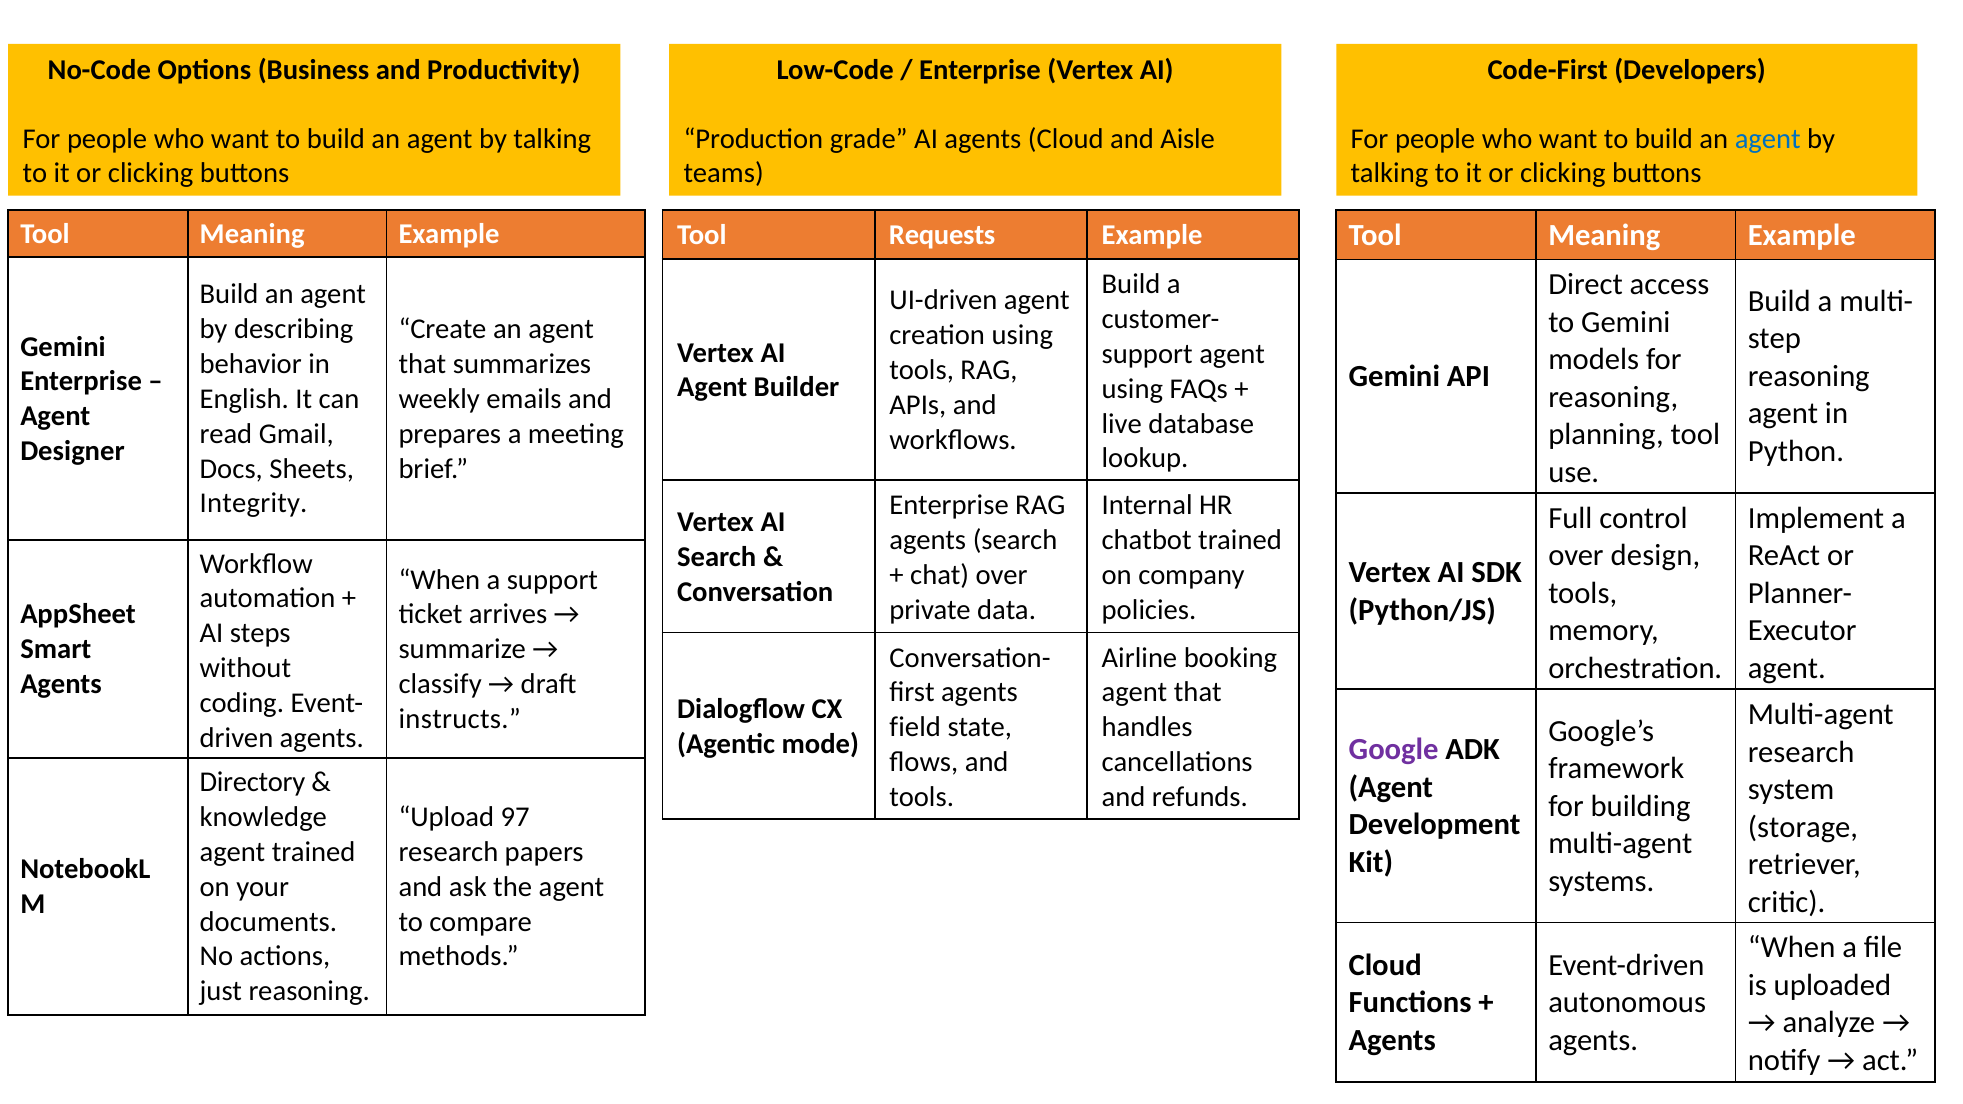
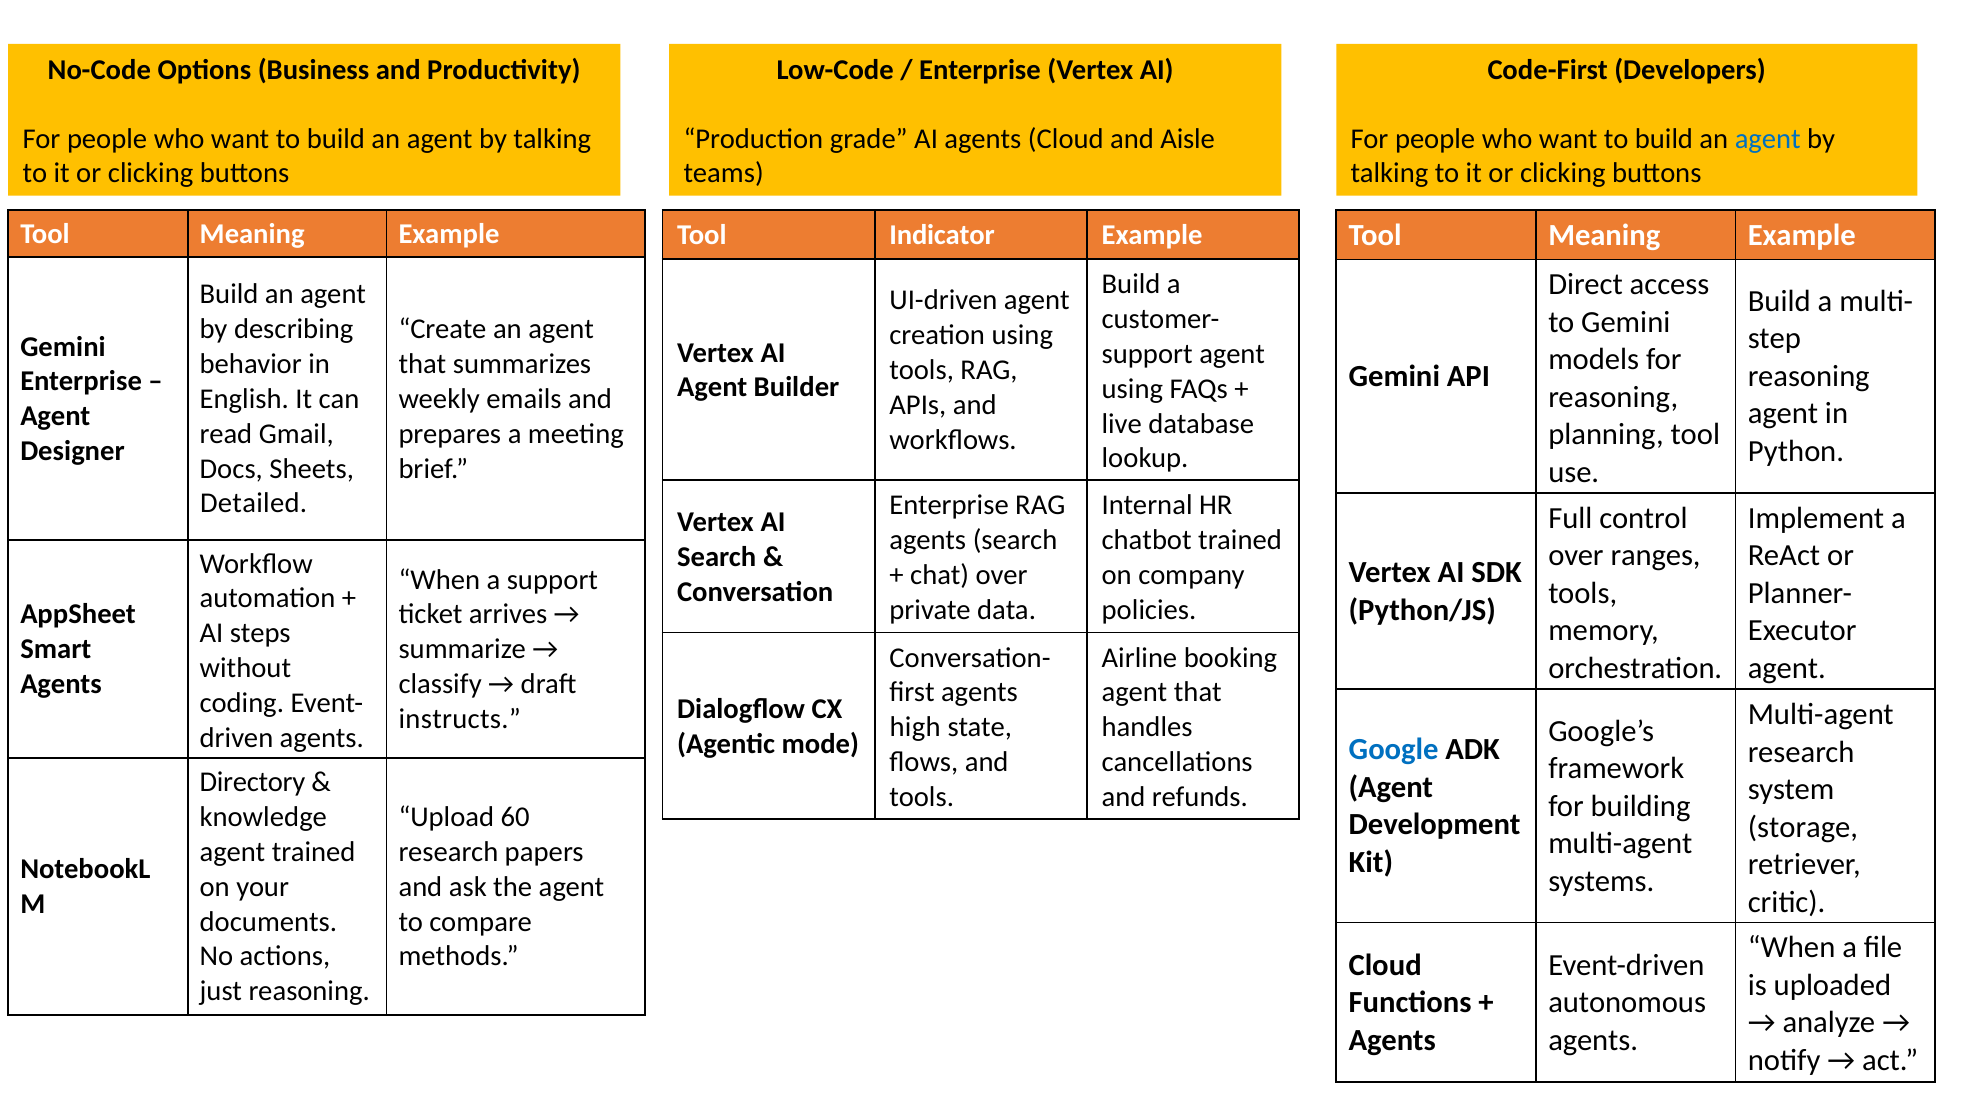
Requests: Requests -> Indicator (942, 235)
Integrity: Integrity -> Detailed (254, 504)
design: design -> ranges (1656, 556)
field: field -> high (915, 727)
Google colour: purple -> blue (1394, 750)
97: 97 -> 60 (515, 817)
